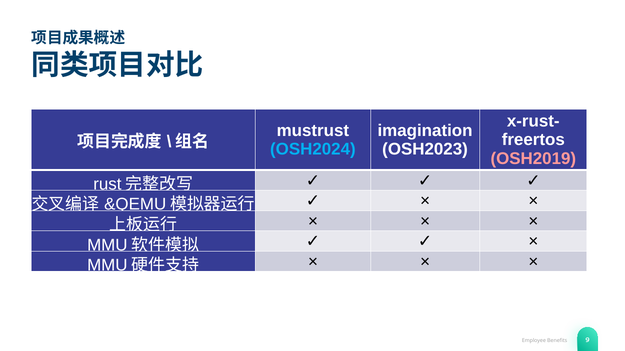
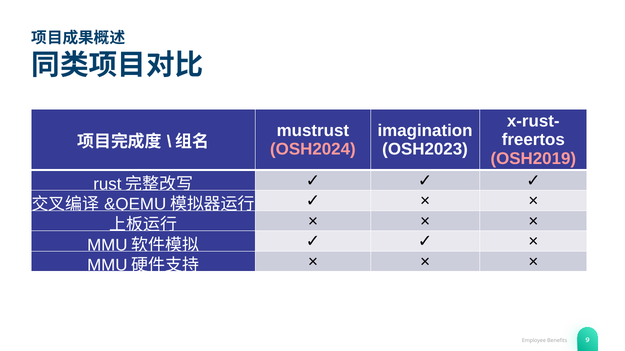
OSH2024 colour: light blue -> pink (313, 150)
